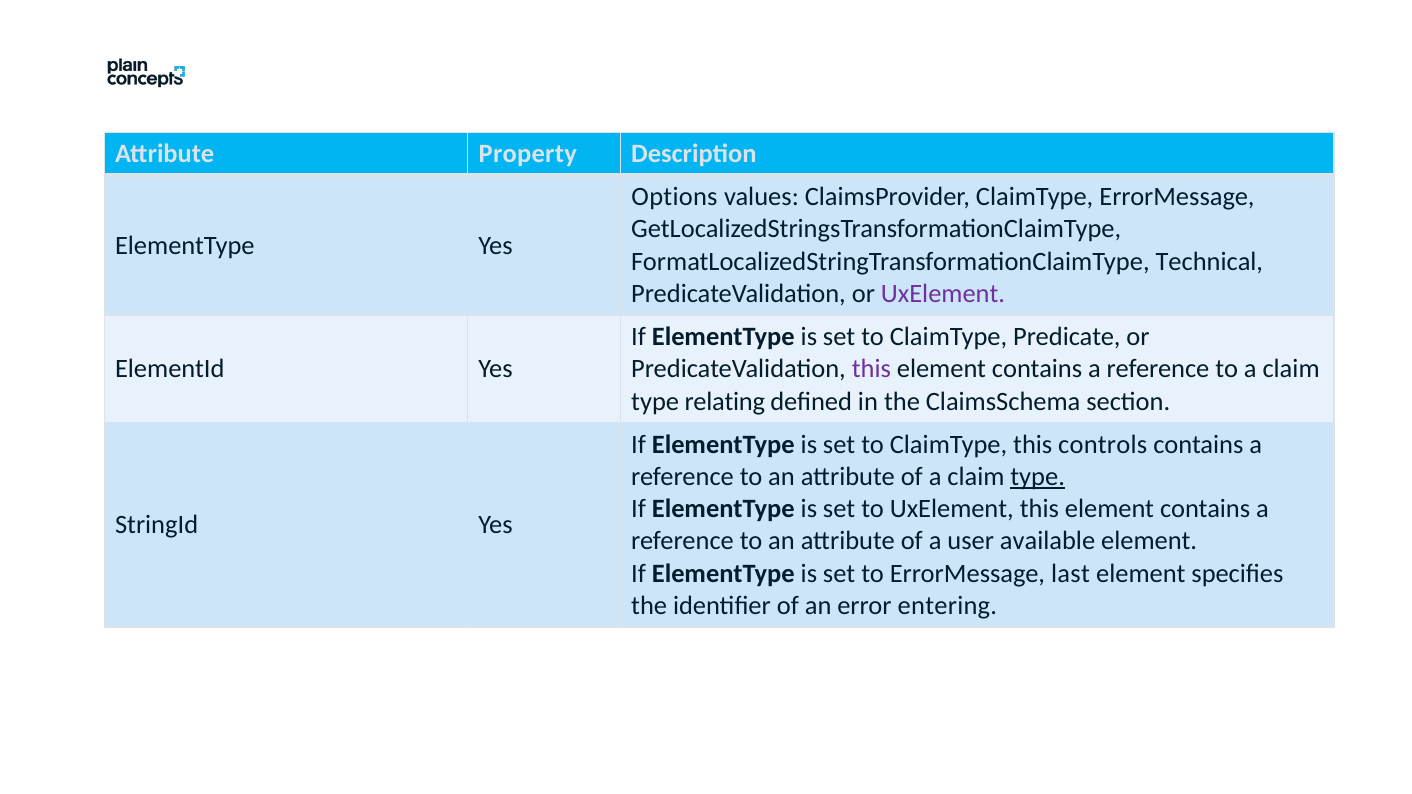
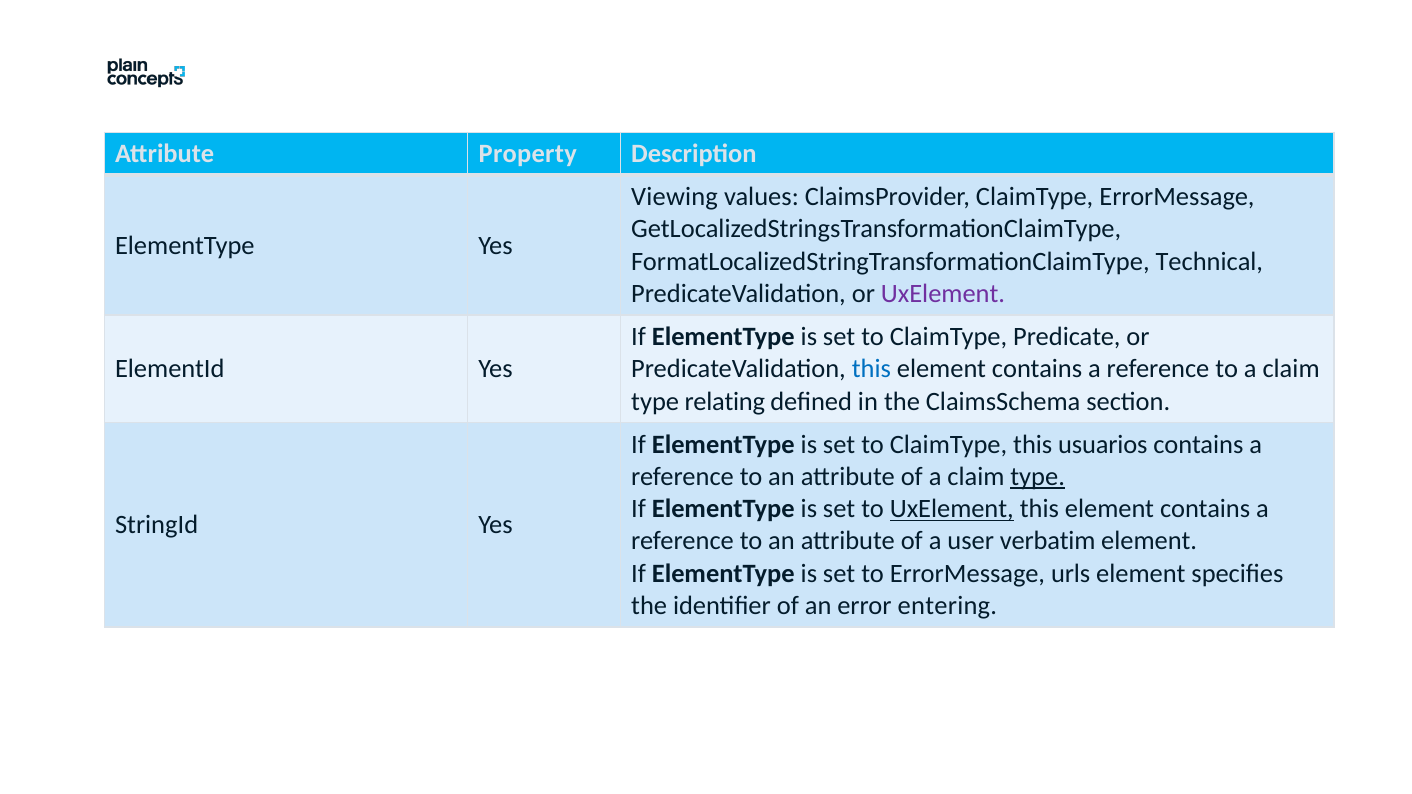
Options: Options -> Viewing (675, 197)
this colour: purple -> blue (871, 369)
controls: controls -> usuarios (1103, 444)
UxElement underline: none -> present (952, 509)
available: available -> verbatim (1048, 541)
last: last -> urls (1071, 574)
